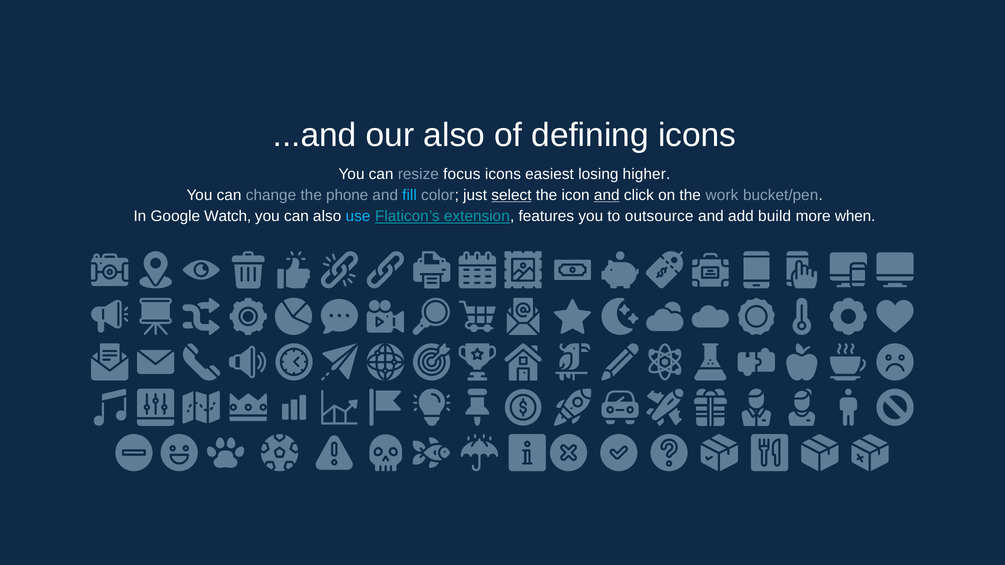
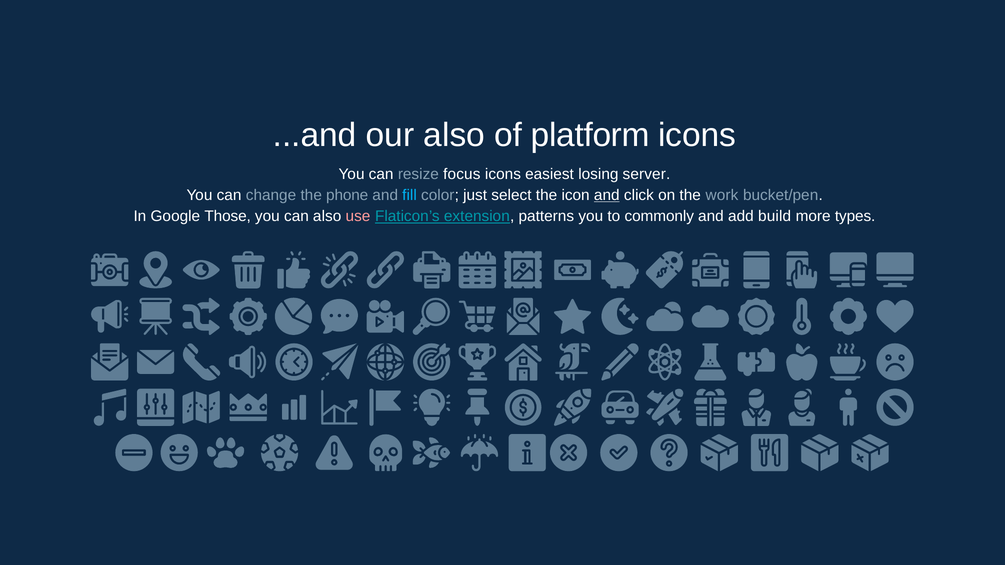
defining: defining -> platform (590, 135)
higher: higher -> server (646, 174)
select underline: present -> none (511, 195)
Watch: Watch -> Those (228, 216)
use colour: light blue -> pink (358, 216)
features: features -> patterns (546, 216)
outsource: outsource -> commonly (659, 216)
when: when -> types (855, 216)
